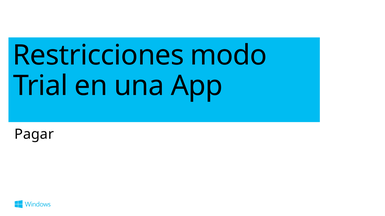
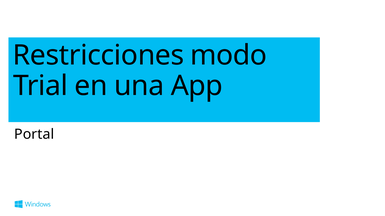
Pagar: Pagar -> Portal (34, 135)
